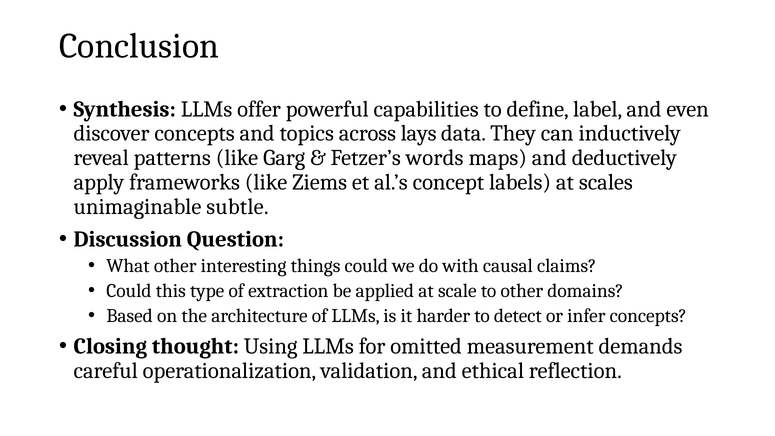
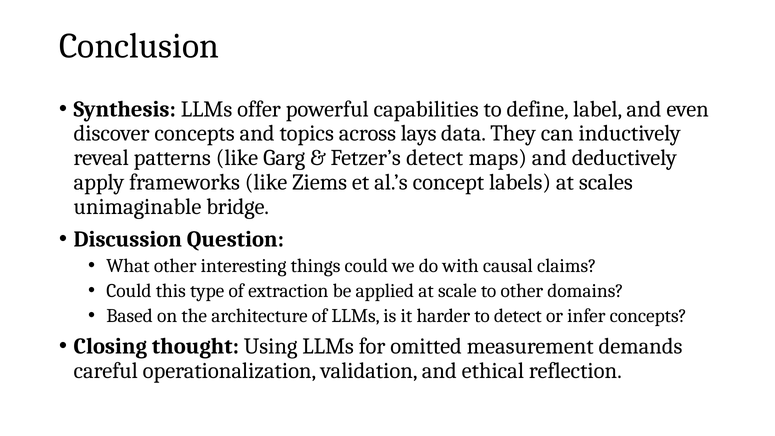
Fetzer’s words: words -> detect (435, 158)
subtle: subtle -> bridge (238, 207)
